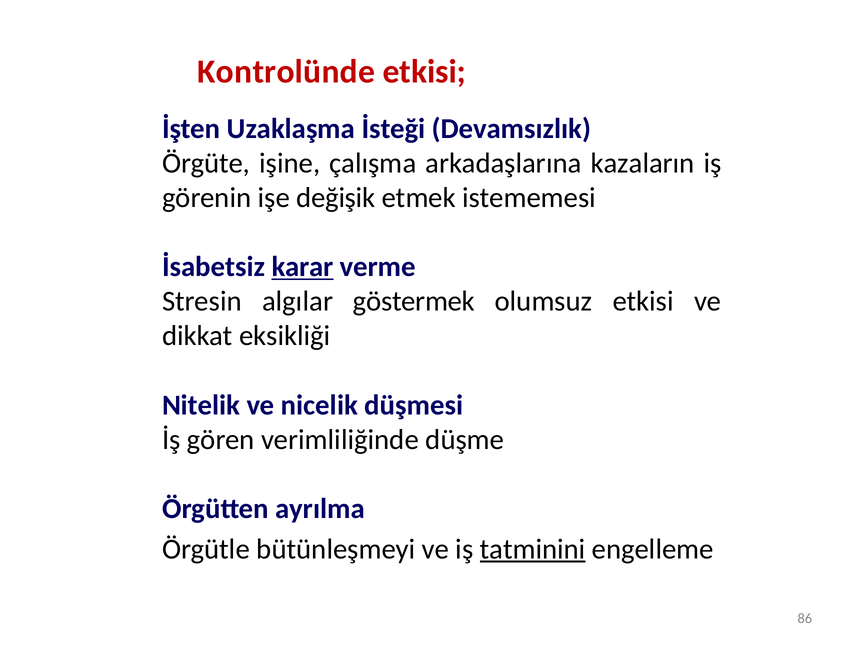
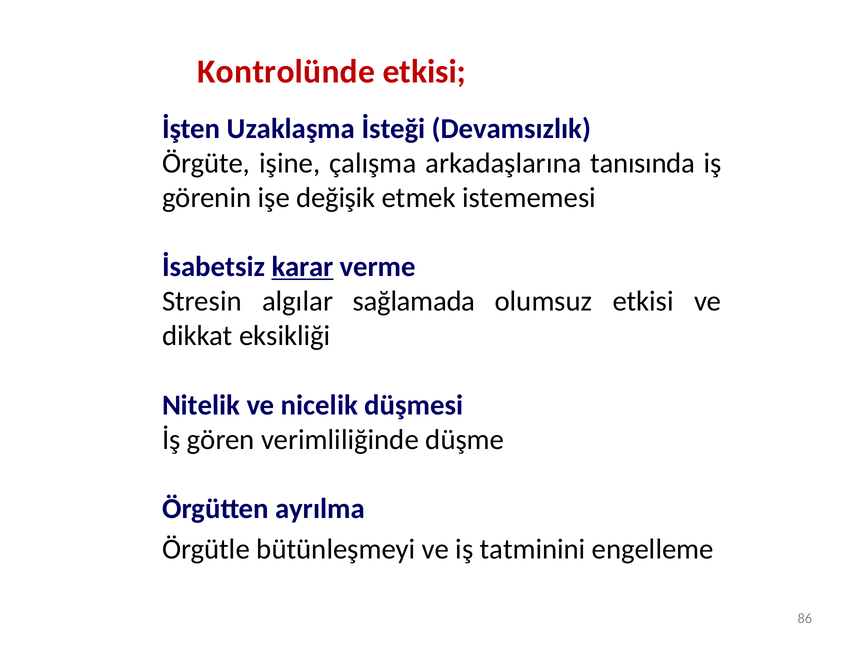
kazaların: kazaların -> tanısında (643, 163)
göstermek: göstermek -> sağlamada (414, 301)
tatminini underline: present -> none (533, 549)
